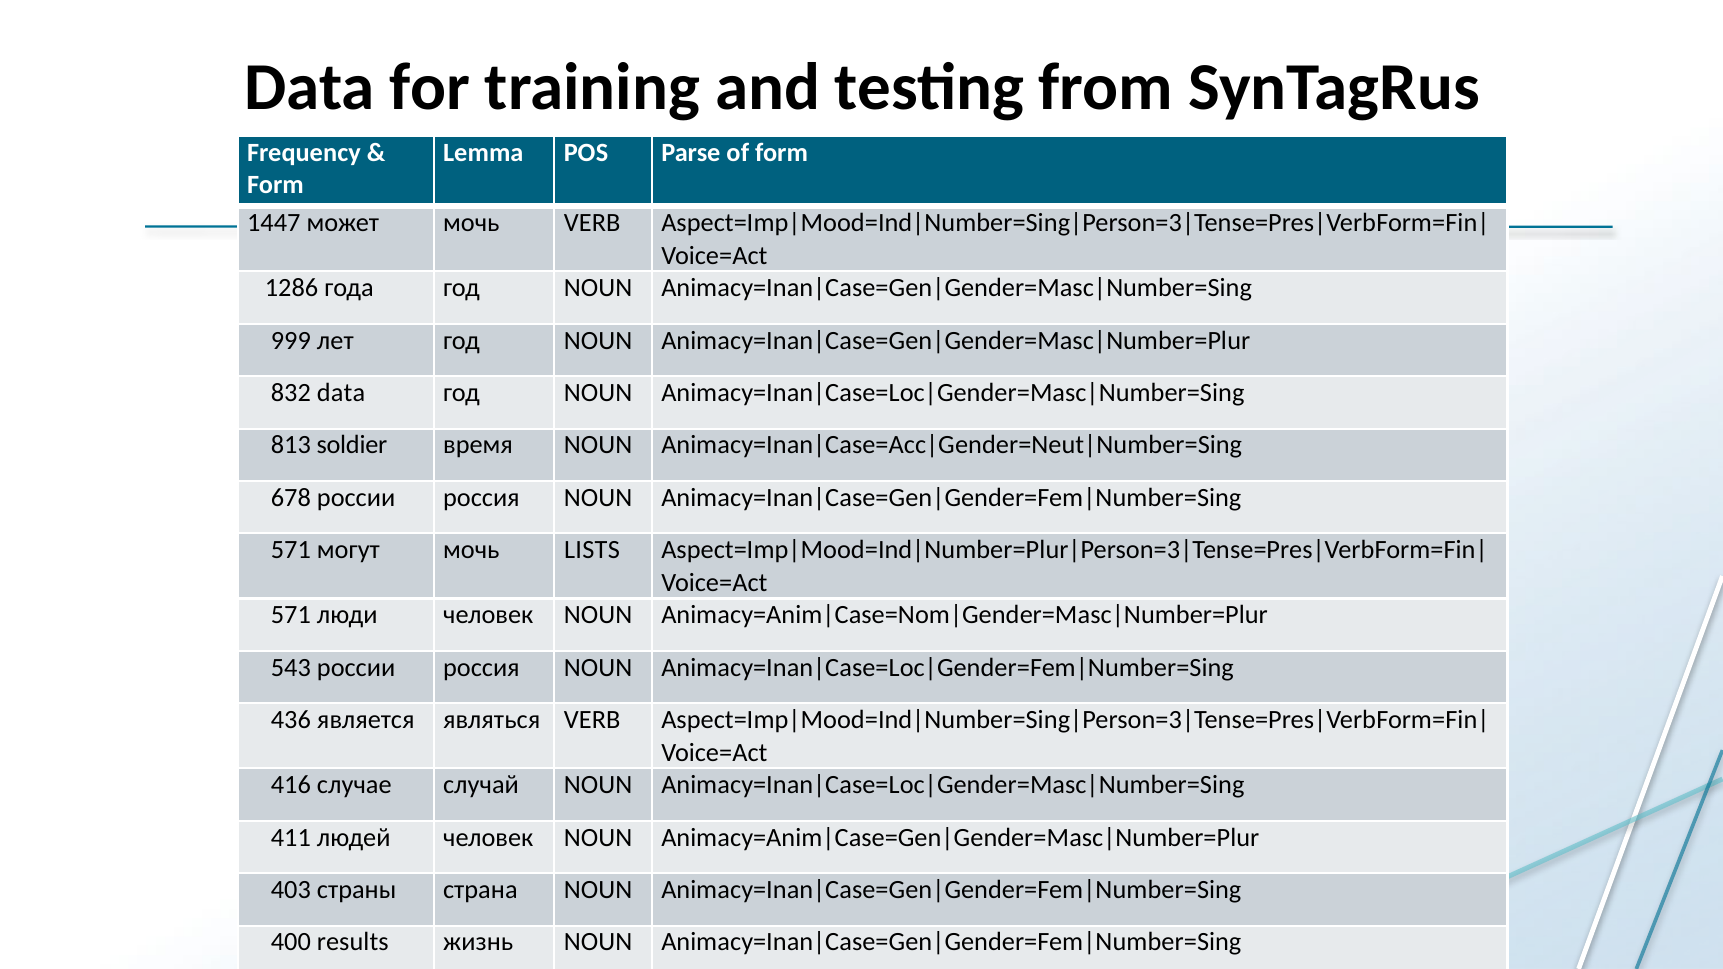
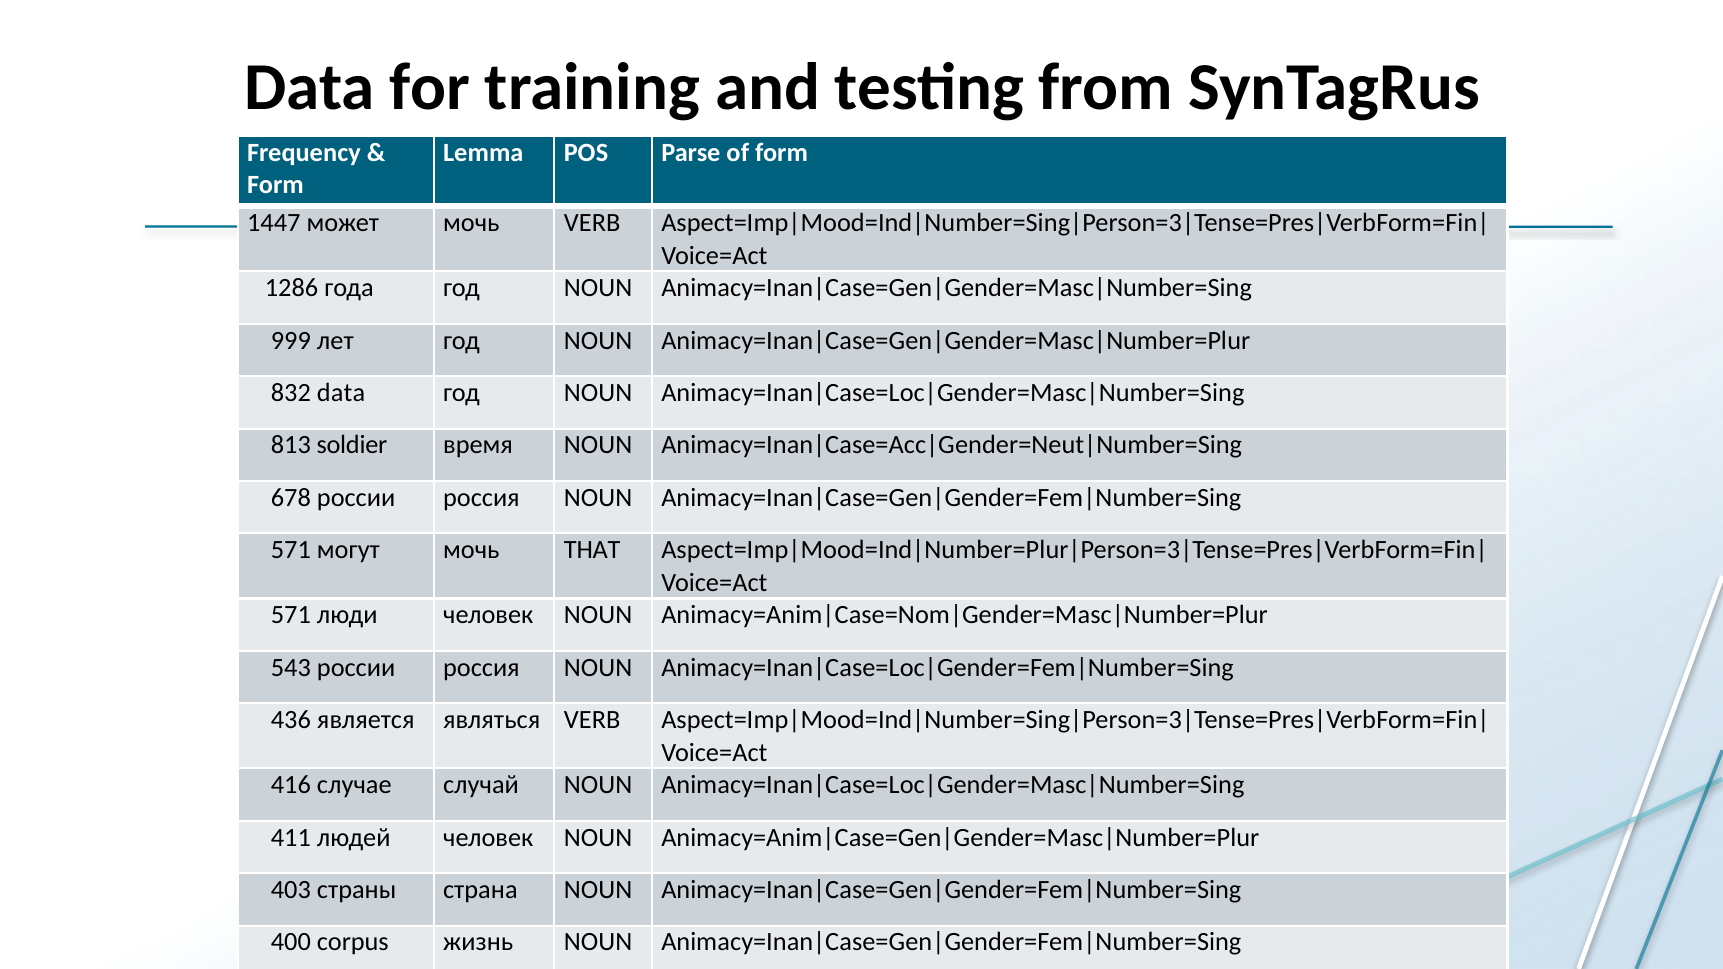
LISTS: LISTS -> THAT (592, 550)
results: results -> corpus (353, 942)
